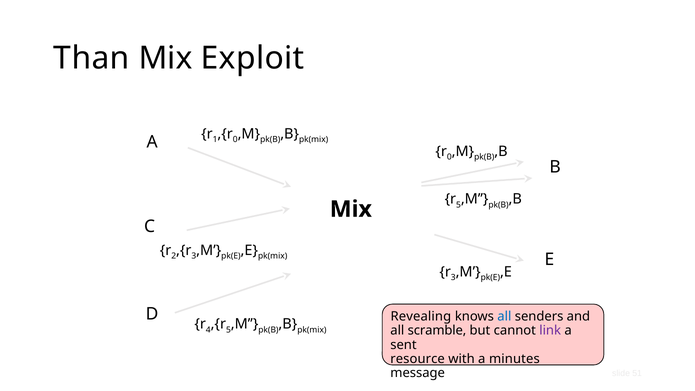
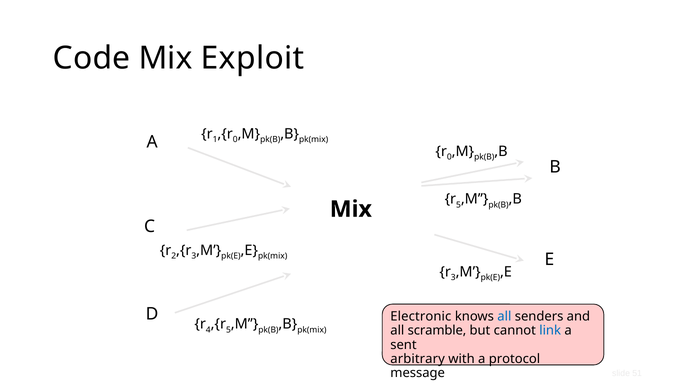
Than: Than -> Code (92, 58)
Revealing: Revealing -> Electronic (421, 317)
link colour: purple -> blue (550, 331)
resource: resource -> arbitrary (418, 359)
minutes: minutes -> protocol (514, 359)
